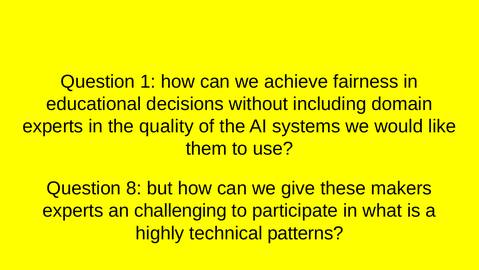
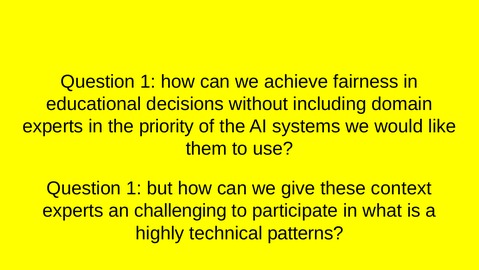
quality: quality -> priority (166, 126)
8: 8 -> 1 (134, 188)
makers: makers -> context (401, 188)
